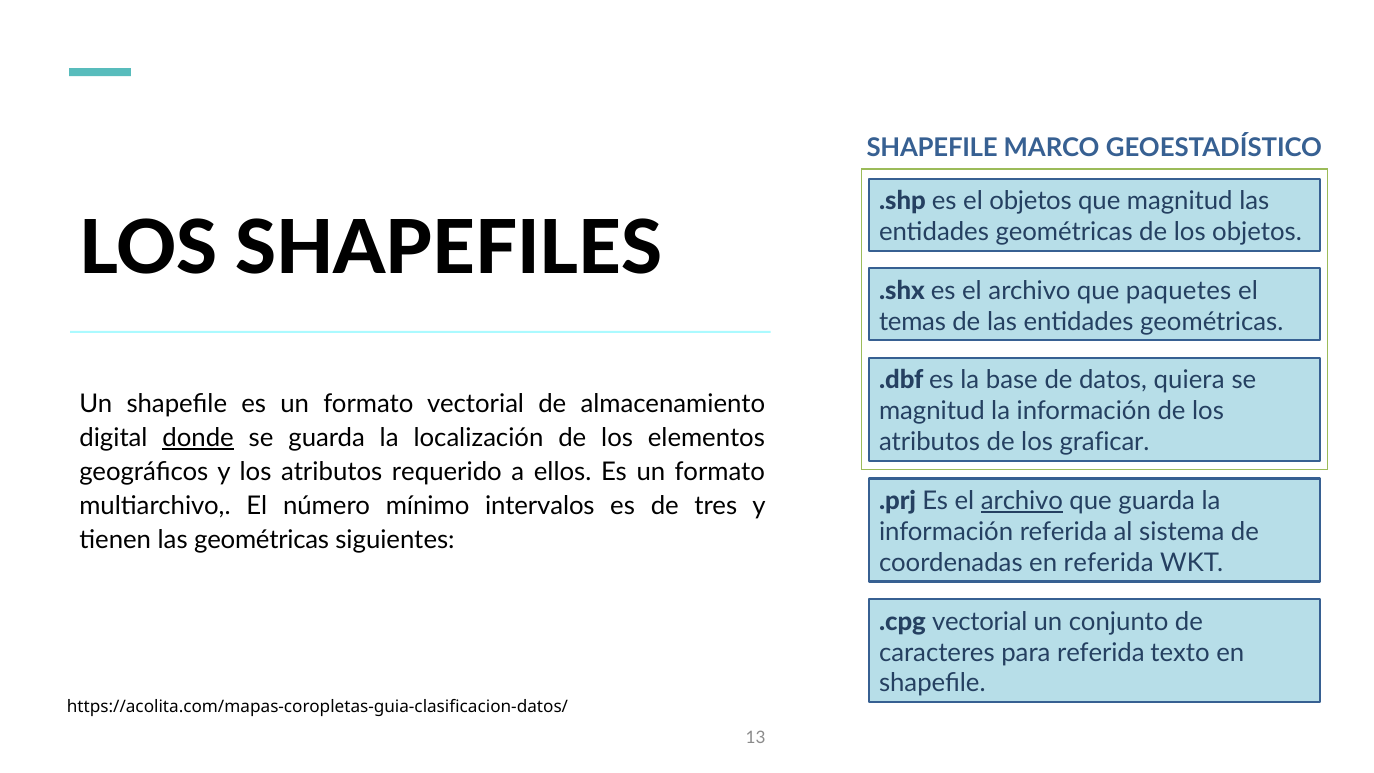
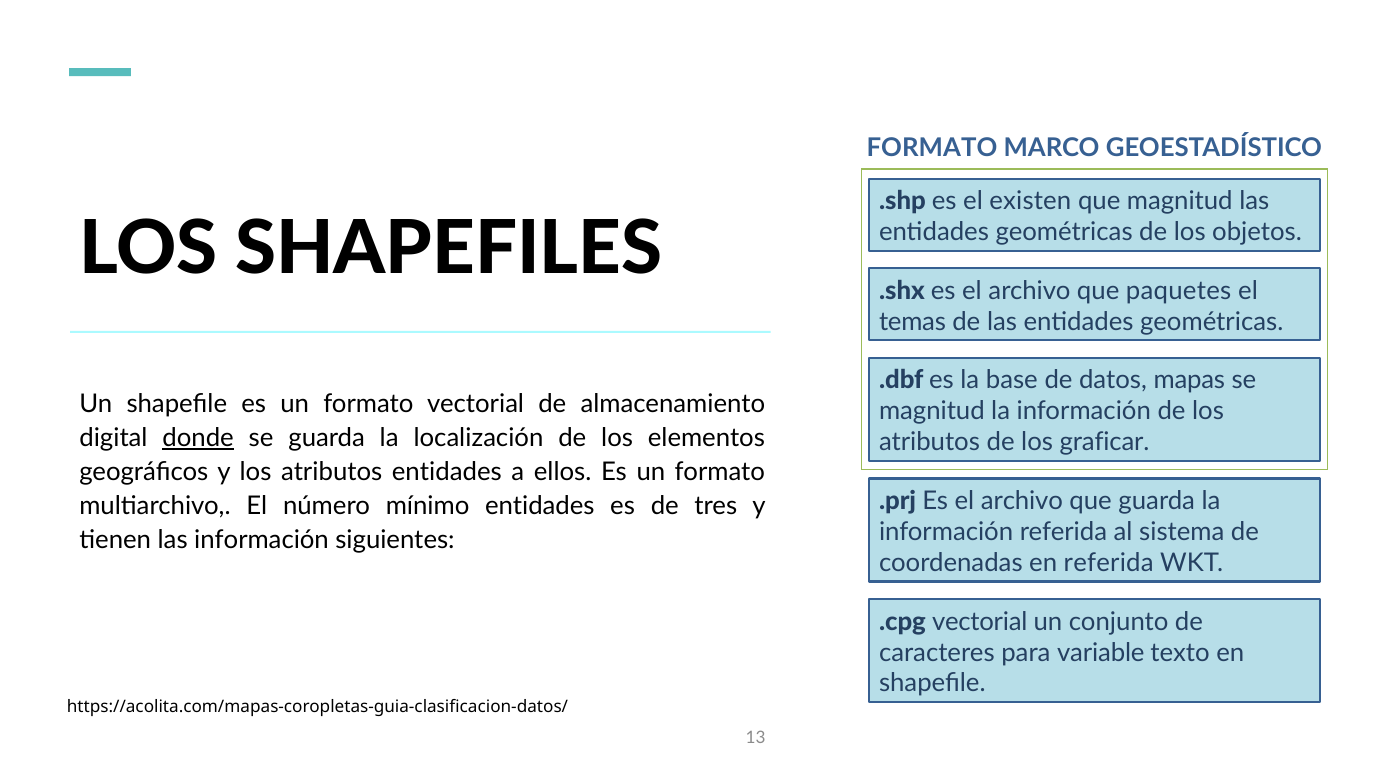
SHAPEFILE: SHAPEFILE -> FORMATO (932, 148)
el objetos: objetos -> existen (1030, 201)
quiera: quiera -> mapas (1189, 380)
atributos requerido: requerido -> entidades (447, 472)
archivo underline: present -> none (1022, 501)
mínimo intervalos: intervalos -> entidades (540, 506)
las geométricas: geométricas -> información (262, 540)
para referida: referida -> variable (1101, 652)
